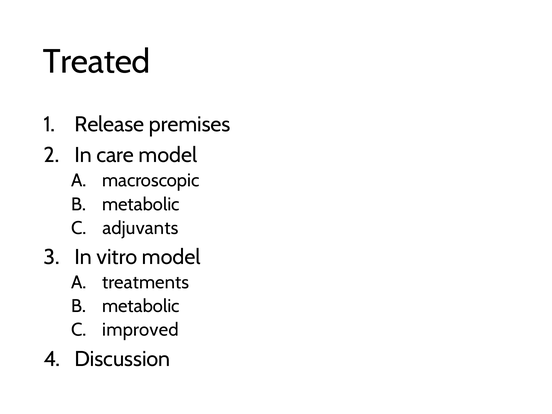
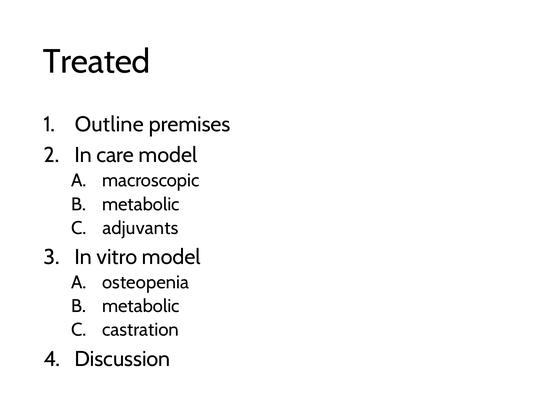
Release: Release -> Outline (109, 124)
treatments: treatments -> osteopenia (146, 282)
improved: improved -> castration (141, 330)
